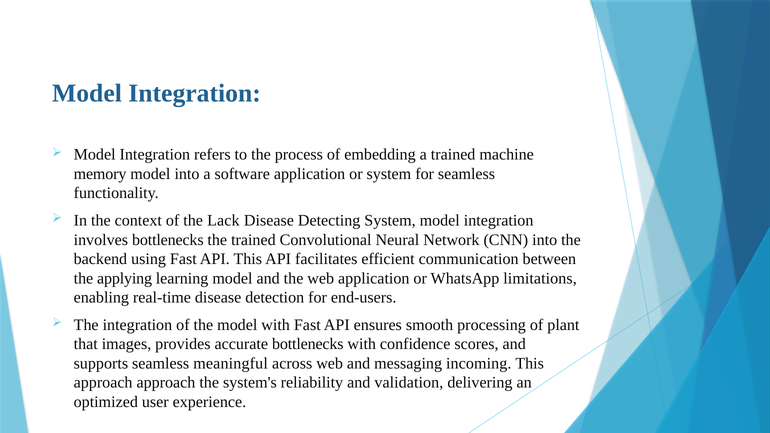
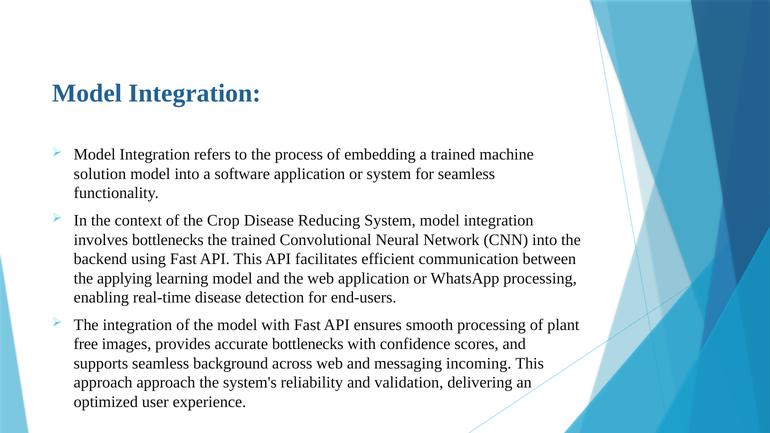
memory: memory -> solution (100, 174)
Lack: Lack -> Crop (223, 221)
Detecting: Detecting -> Reducing (329, 221)
WhatsApp limitations: limitations -> processing (540, 278)
that: that -> free (86, 344)
meaningful: meaningful -> background (231, 363)
